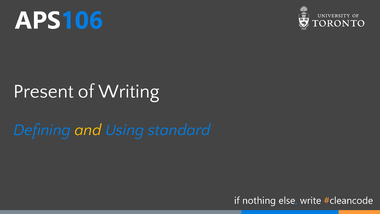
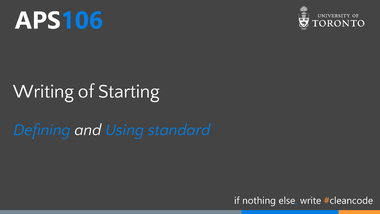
Present: Present -> Writing (44, 91)
Writing: Writing -> Starting (129, 91)
and colour: yellow -> white (88, 130)
